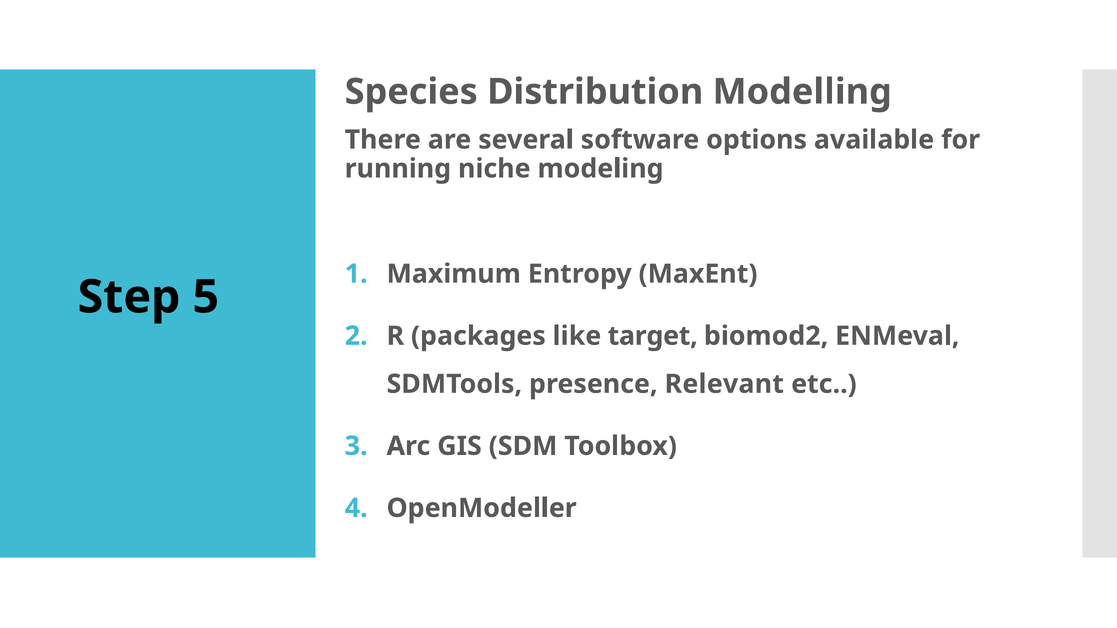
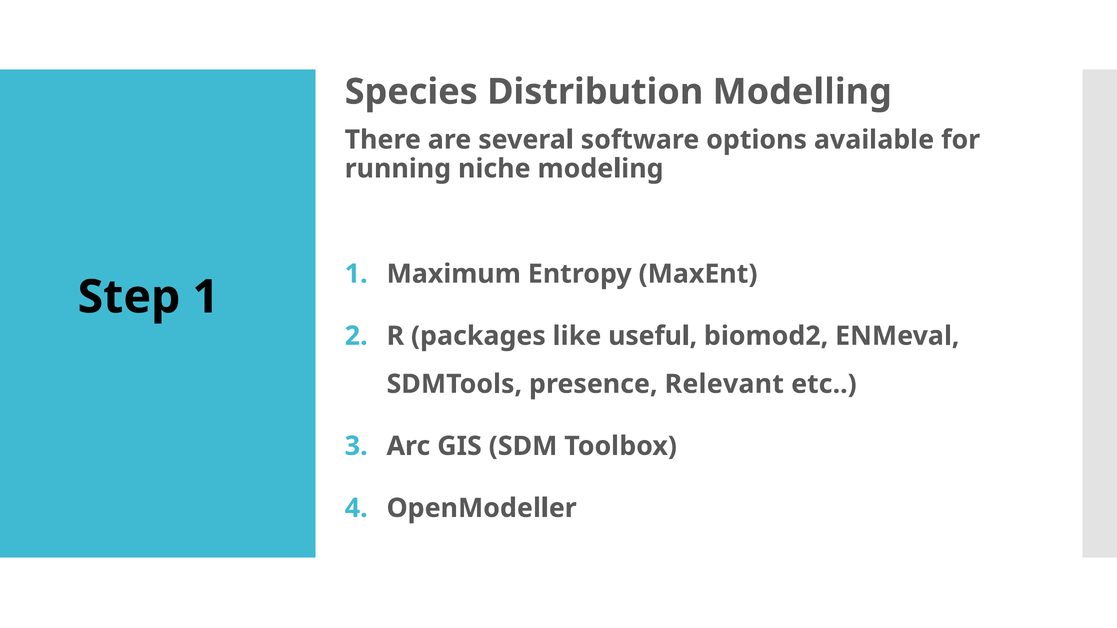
Step 5: 5 -> 1 (206, 297)
target: target -> useful (653, 336)
